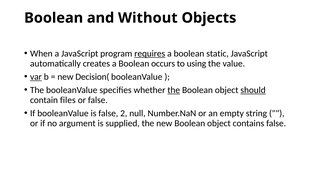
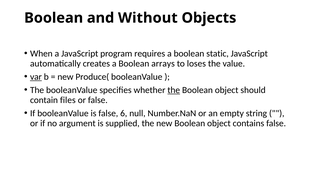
requires underline: present -> none (150, 54)
occurs: occurs -> arrays (163, 64)
using: using -> loses (196, 64)
Decision(: Decision( -> Produce( (92, 77)
should underline: present -> none (253, 90)
2: 2 -> 6 (124, 113)
